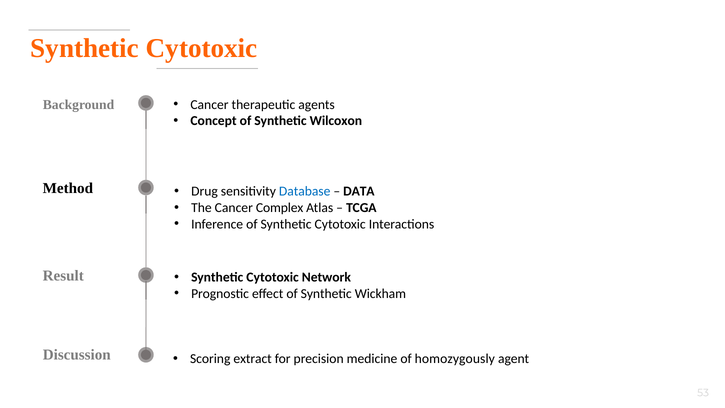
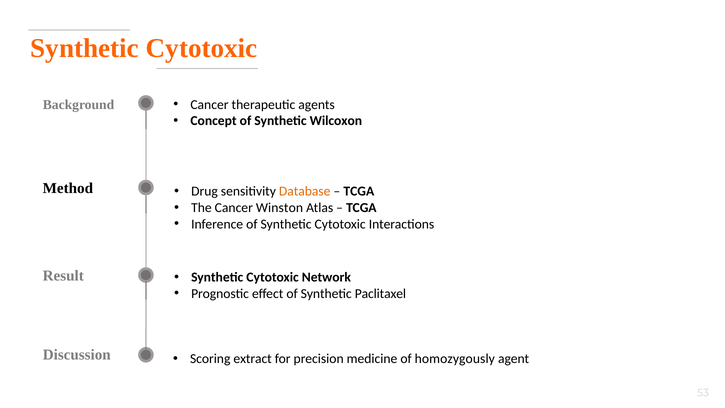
Database colour: blue -> orange (305, 191)
DATA: DATA -> TCGA (359, 191)
Complex: Complex -> Winston (279, 208)
Wickham: Wickham -> Paclitaxel (380, 294)
